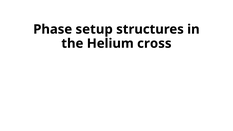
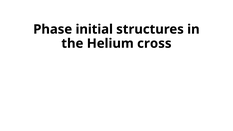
setup: setup -> initial (94, 29)
